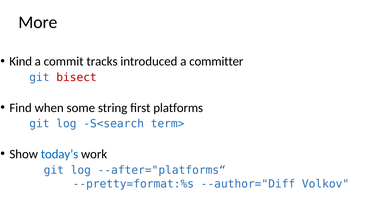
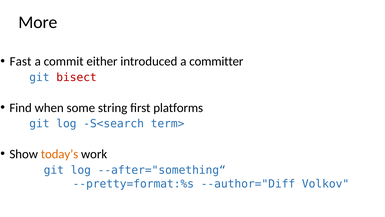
Kind: Kind -> Fast (21, 61)
tracks: tracks -> either (102, 61)
today’s colour: blue -> orange (60, 154)
--after="platforms“: --after="platforms“ -> --after="something“ (162, 170)
